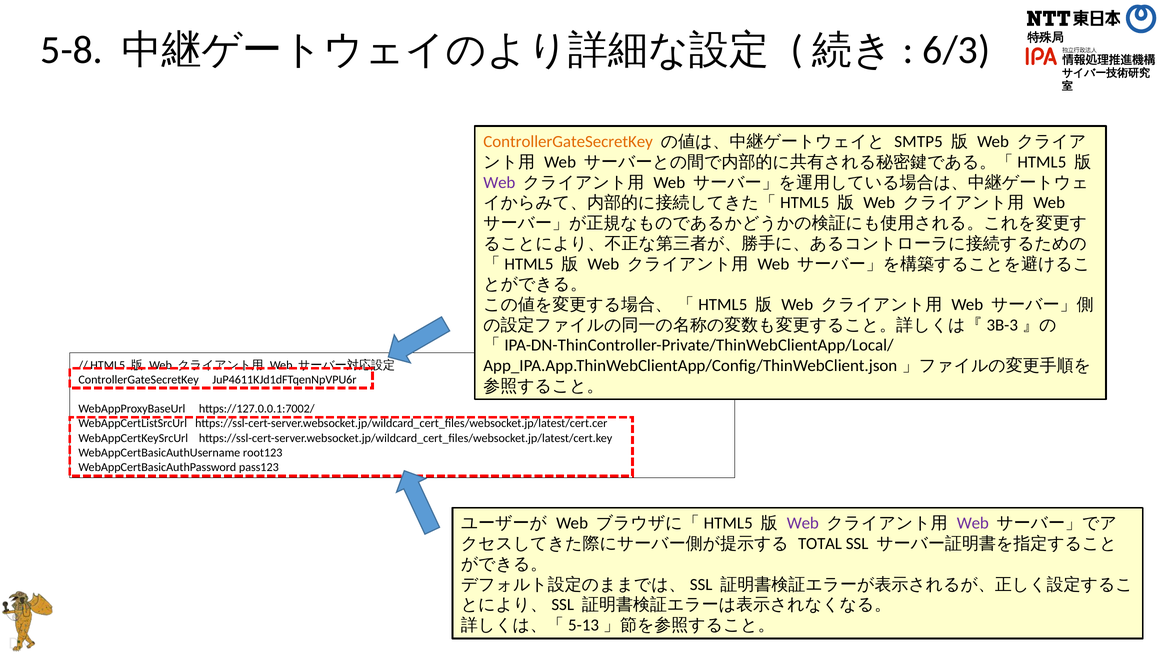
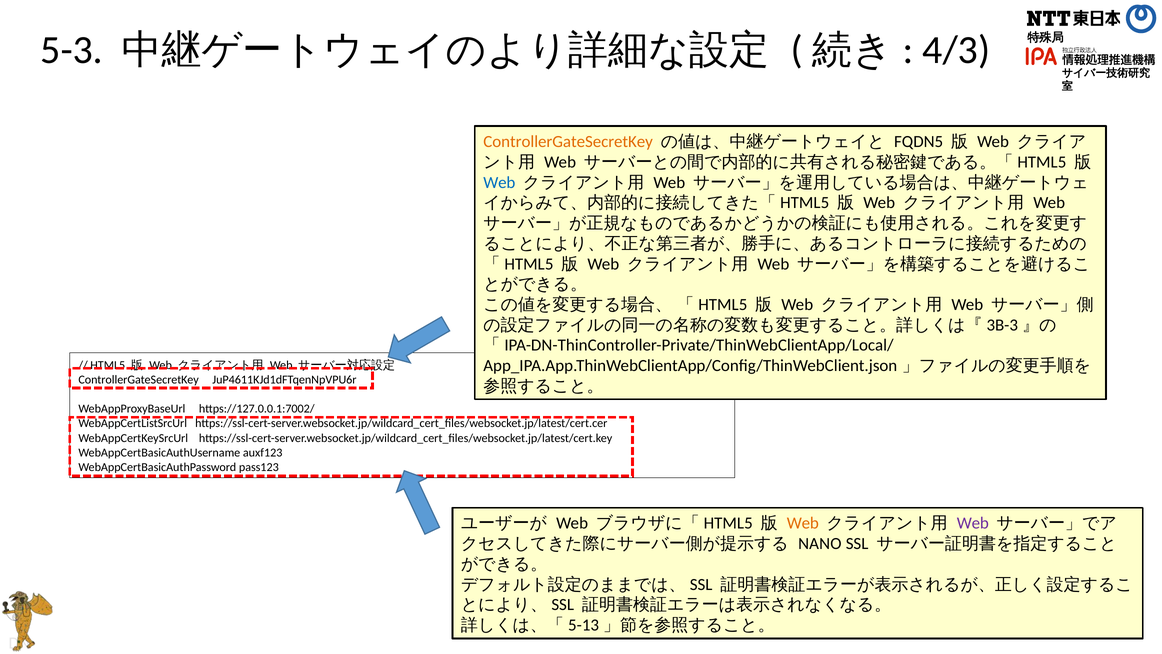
5-8: 5-8 -> 5-3 (72, 50)
6/3: 6/3 -> 4/3 (956, 50)
SMTP5: SMTP5 -> FQDN5 (919, 142)
Web colour: purple -> blue (499, 182)
root123: root123 -> auxf123 (263, 452)
Web colour: purple -> orange (803, 523)
TOTAL: TOTAL -> NANO (820, 543)
